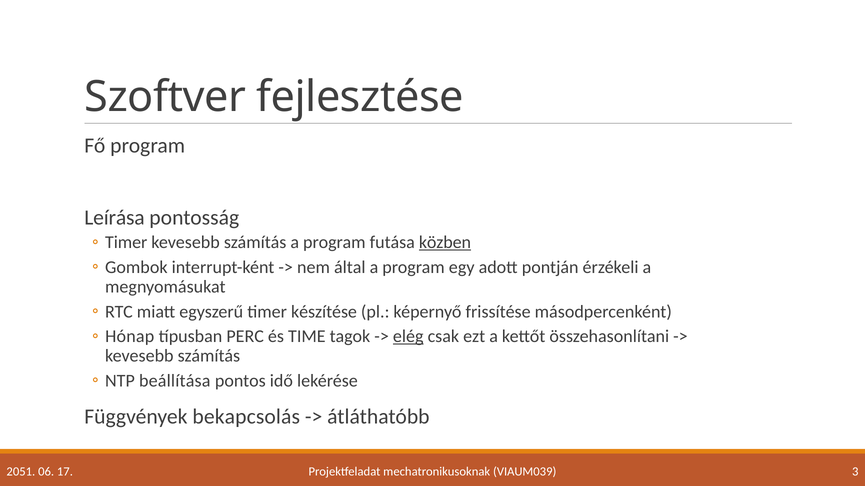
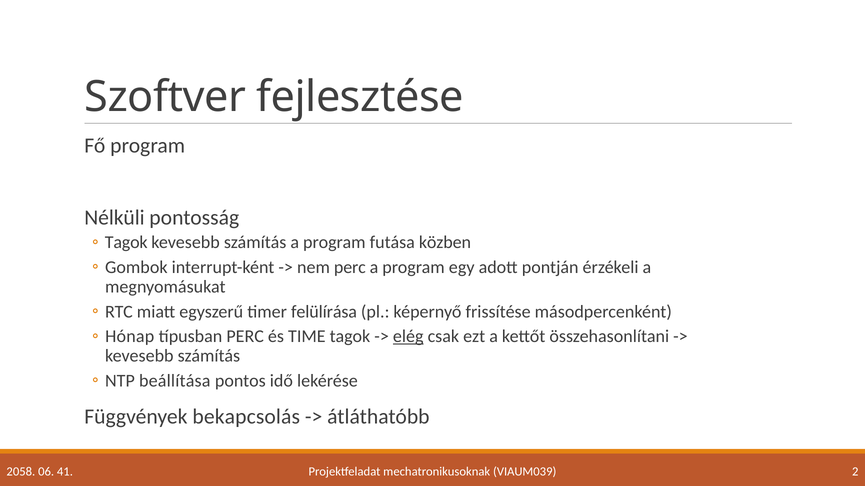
Leírása: Leírása -> Nélküli (114, 218)
Timer: Timer -> Tagok (126, 243)
közben underline: present -> none (445, 243)
nem által: által -> perc (350, 268)
készítése: készítése -> felülírása (324, 312)
2051: 2051 -> 2058 (21, 472)
17: 17 -> 41 (65, 472)
3: 3 -> 2 (855, 472)
